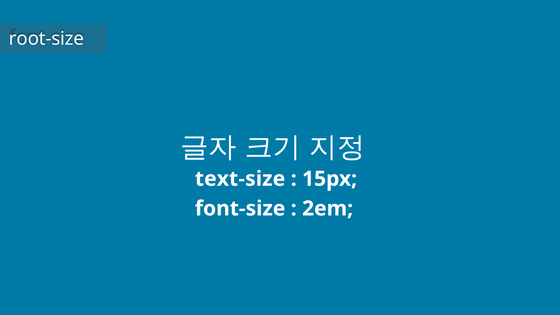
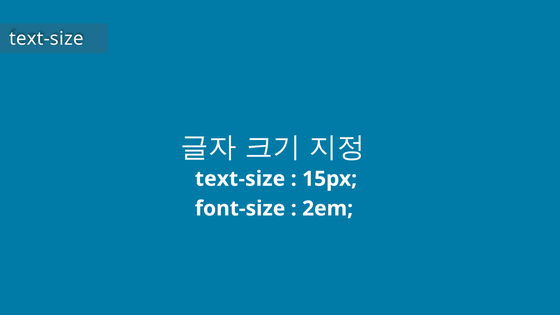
root-size: root-size -> text-size (46, 39)
